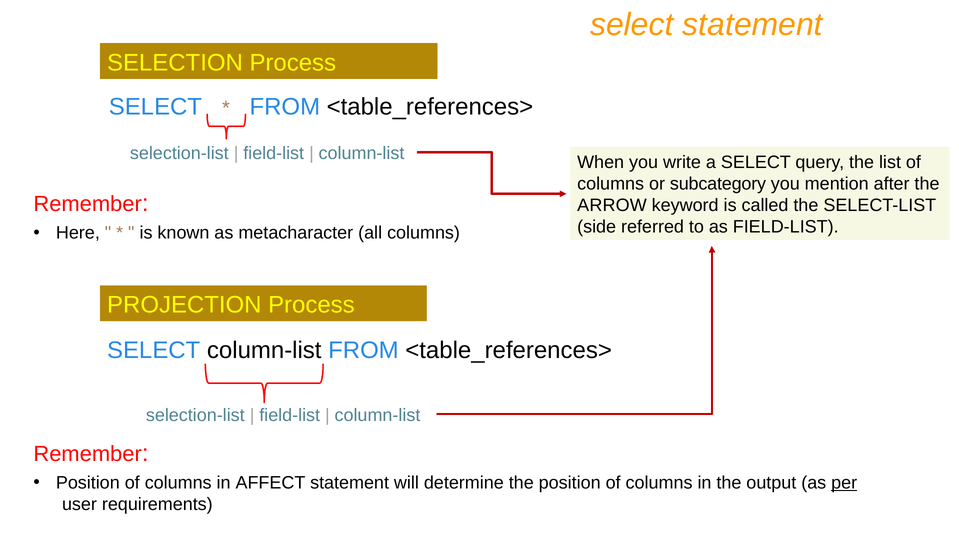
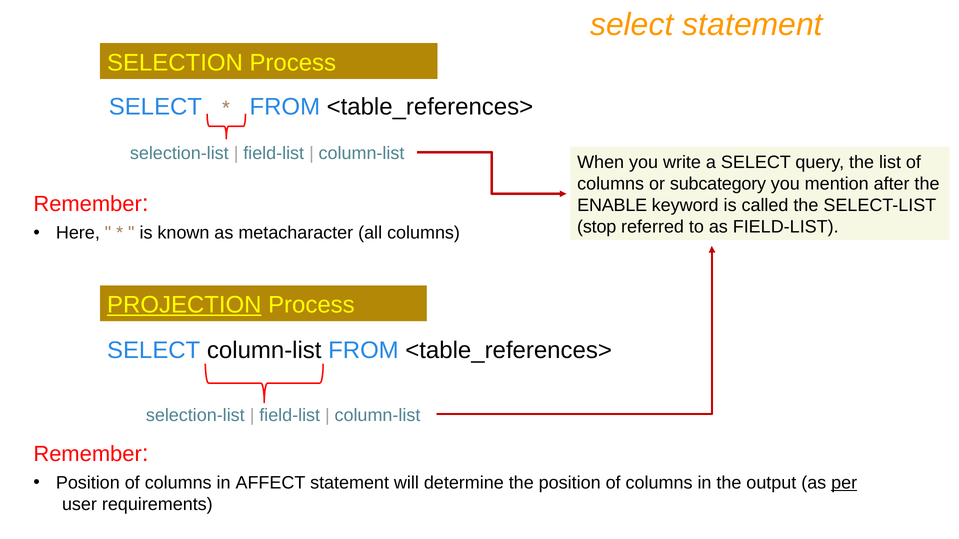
ARROW: ARROW -> ENABLE (612, 206)
side: side -> stop (597, 227)
PROJECTION underline: none -> present (184, 305)
